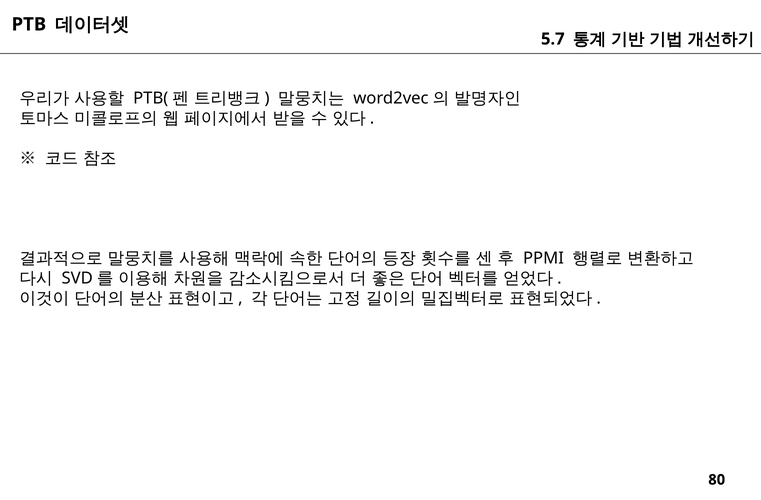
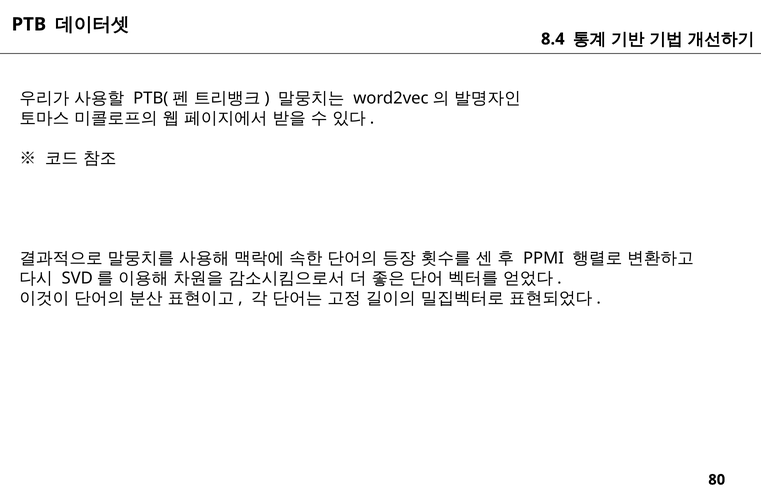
5.7: 5.7 -> 8.4 (553, 39)
